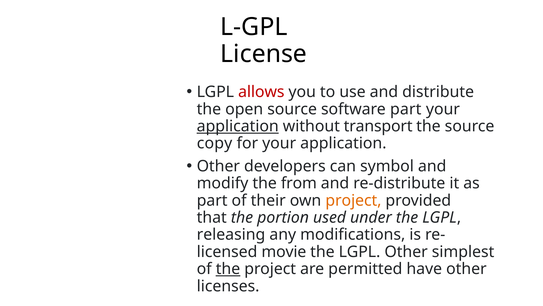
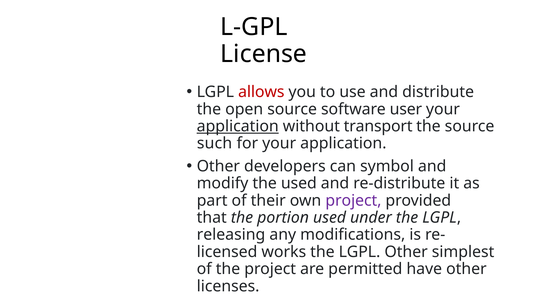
software part: part -> user (406, 109)
copy: copy -> such (215, 143)
the from: from -> used (299, 183)
project colour: orange -> purple (353, 200)
movie: movie -> works (284, 251)
the underline: present -> none (228, 269)
